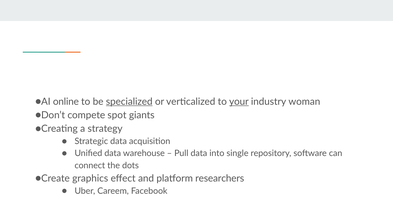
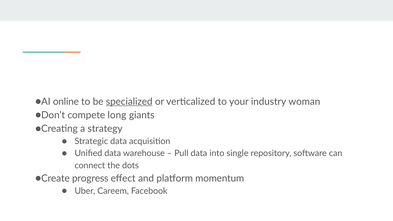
your underline: present -> none (239, 102)
spot: spot -> long (117, 115)
graphics: graphics -> progress (90, 178)
researchers: researchers -> momentum (220, 178)
